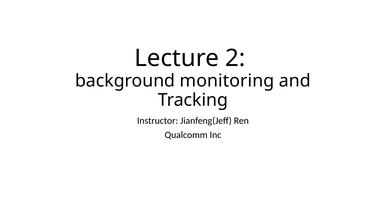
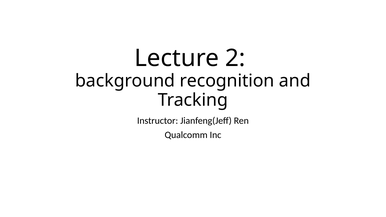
monitoring: monitoring -> recognition (227, 81)
